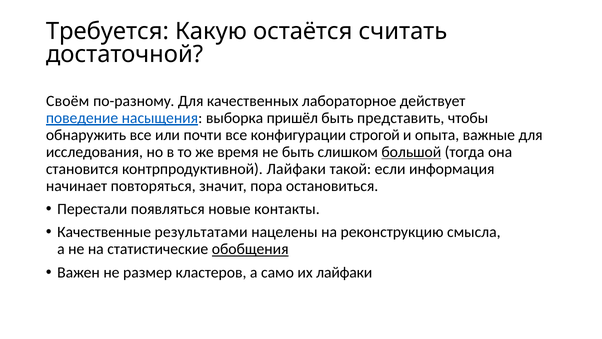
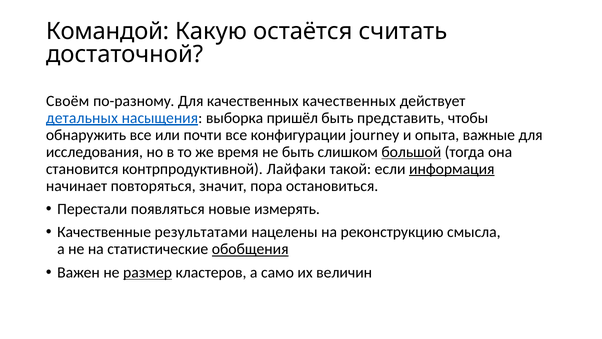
Требуется: Требуется -> Командой (108, 31)
качественных лабораторное: лабораторное -> качественных (349, 101)
поведение: поведение -> детальных (82, 118)
строгой: строгой -> journey (375, 135)
информация underline: none -> present (452, 169)
контакты: контакты -> измерять (287, 209)
размер underline: none -> present (148, 272)
их лайфаки: лайфаки -> величин (344, 272)
